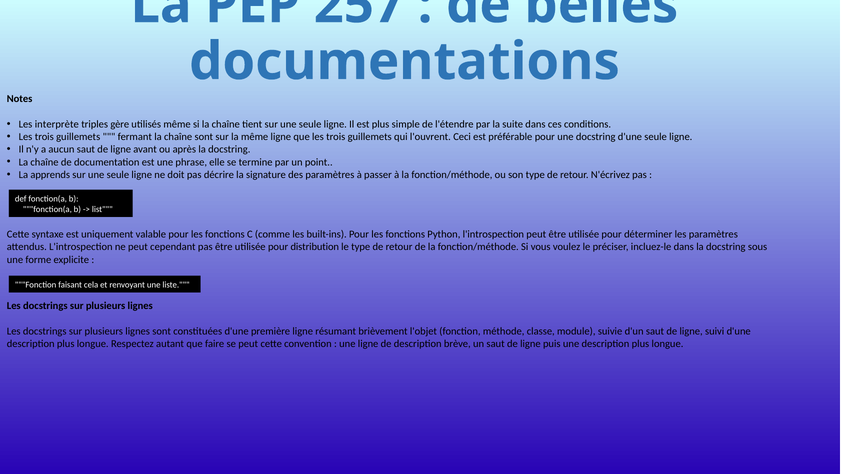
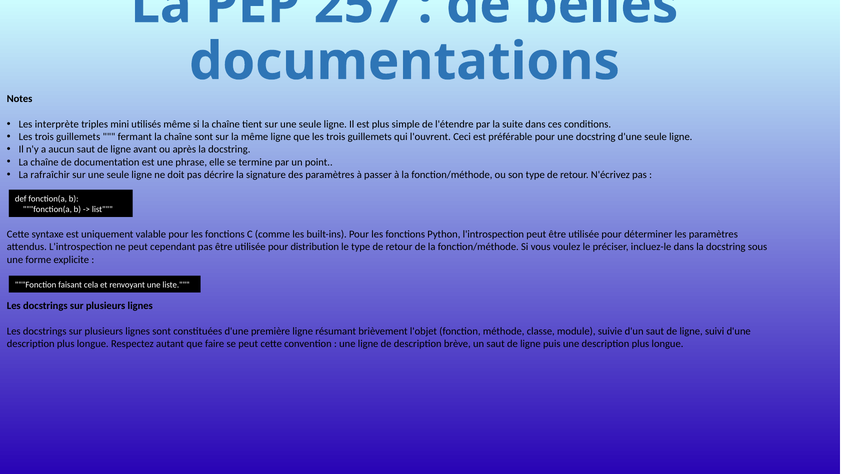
gère: gère -> mini (120, 124)
apprends: apprends -> rafraîchir (50, 175)
